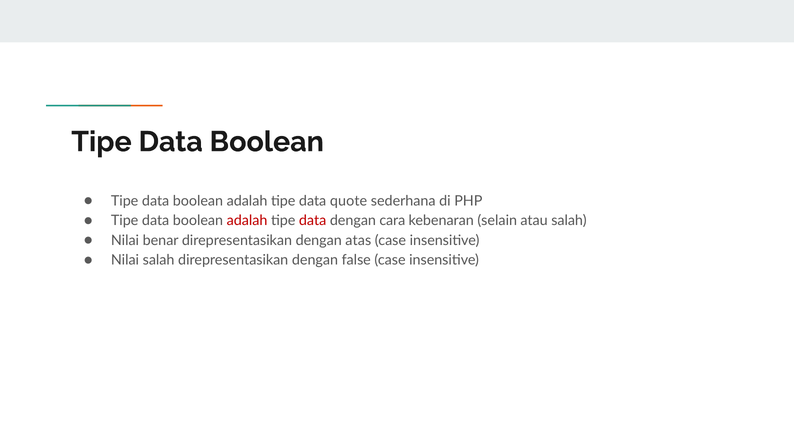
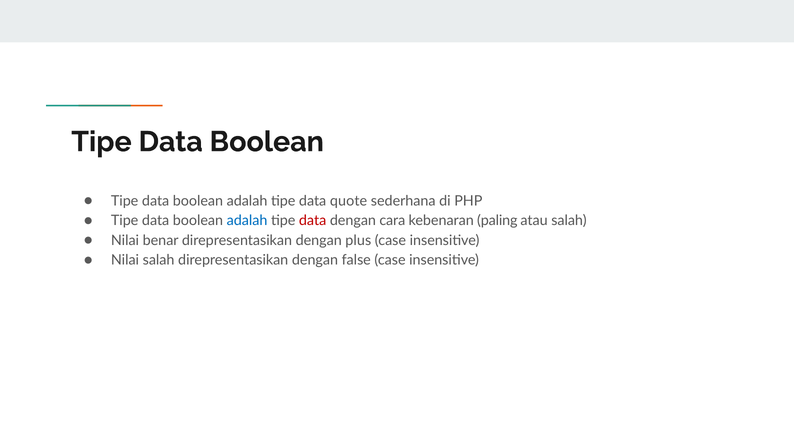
adalah colour: red -> blue (247, 220)
selain: selain -> paling (497, 220)
atas: atas -> plus (358, 240)
